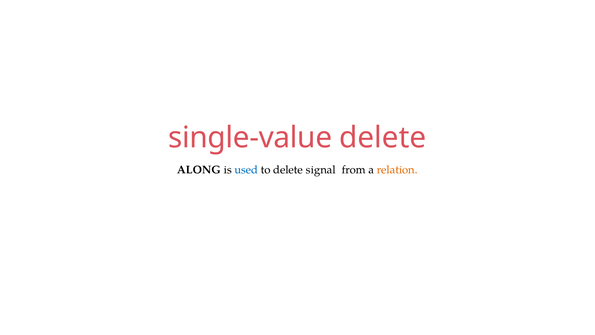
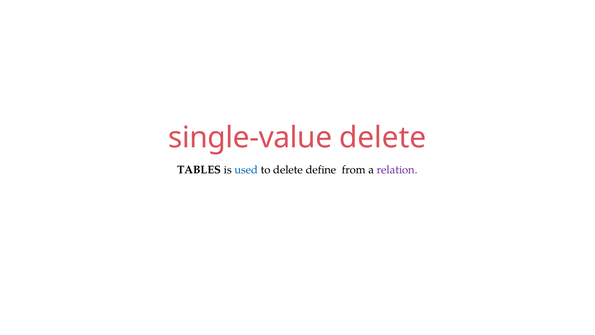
ALONG: ALONG -> TABLES (199, 170)
signal: signal -> define (321, 170)
relation colour: orange -> purple (397, 170)
